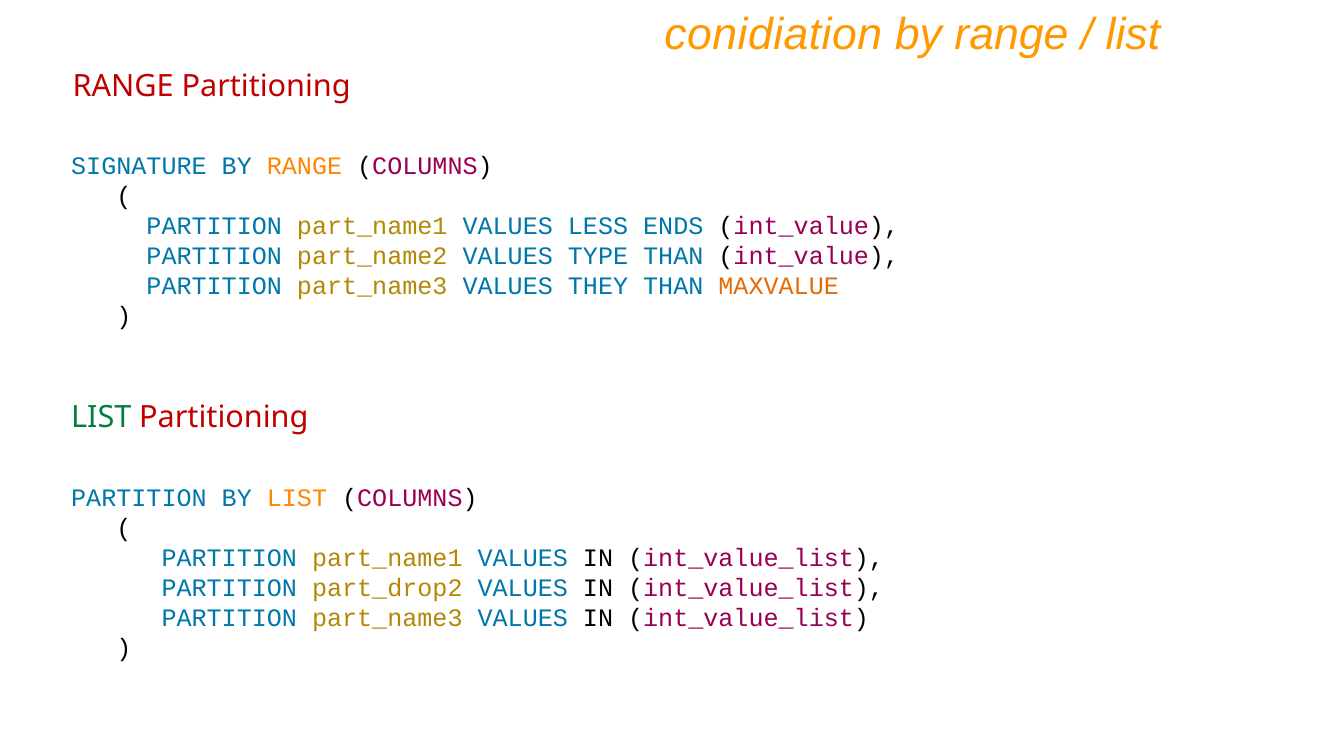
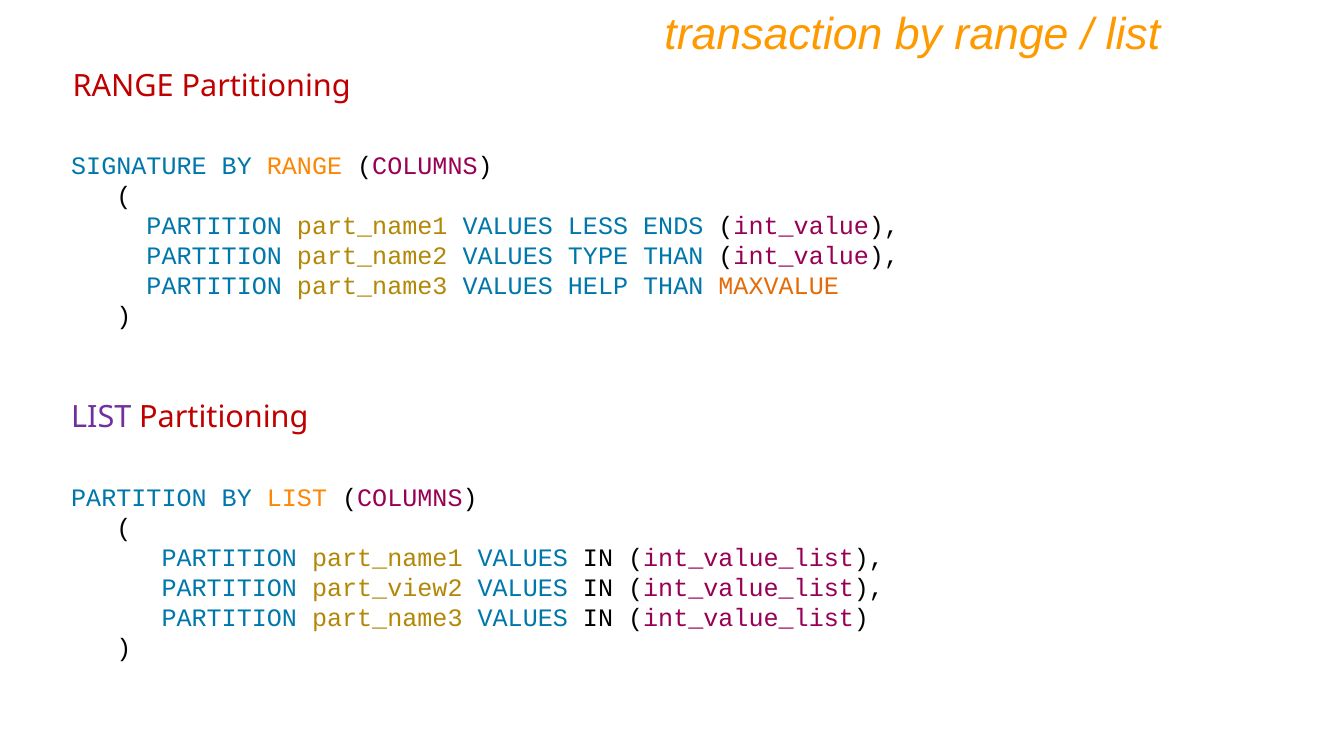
conidiation: conidiation -> transaction (773, 35)
THEY: THEY -> HELP (598, 286)
LIST colour: green -> purple (101, 418)
part_drop2: part_drop2 -> part_view2 (387, 588)
